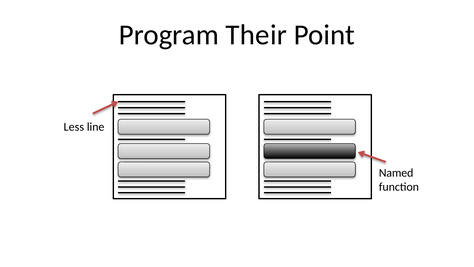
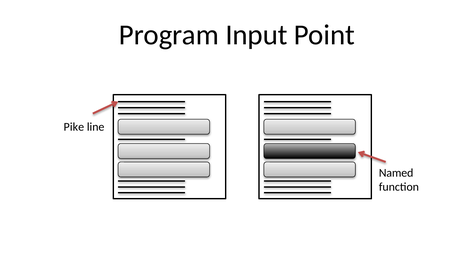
Their: Their -> Input (256, 35)
Less: Less -> Pike (74, 127)
